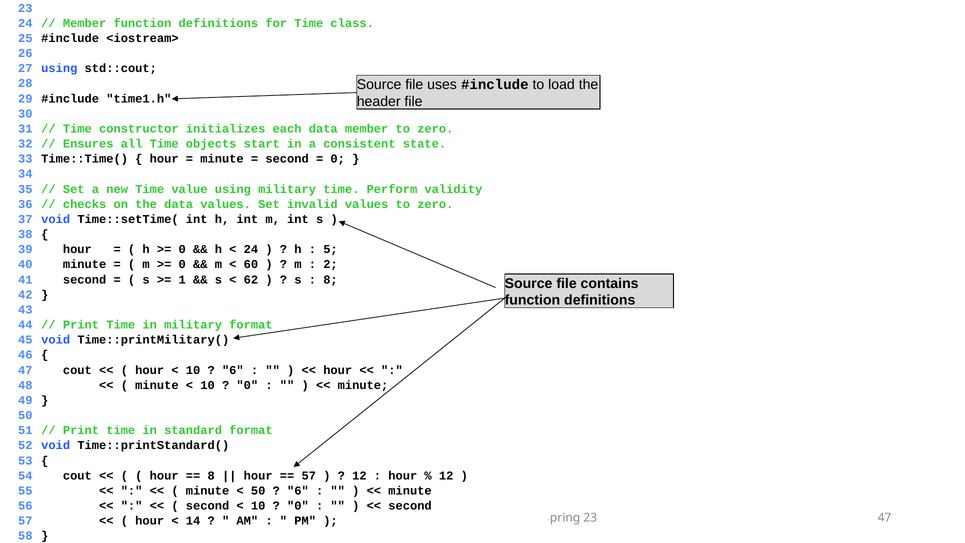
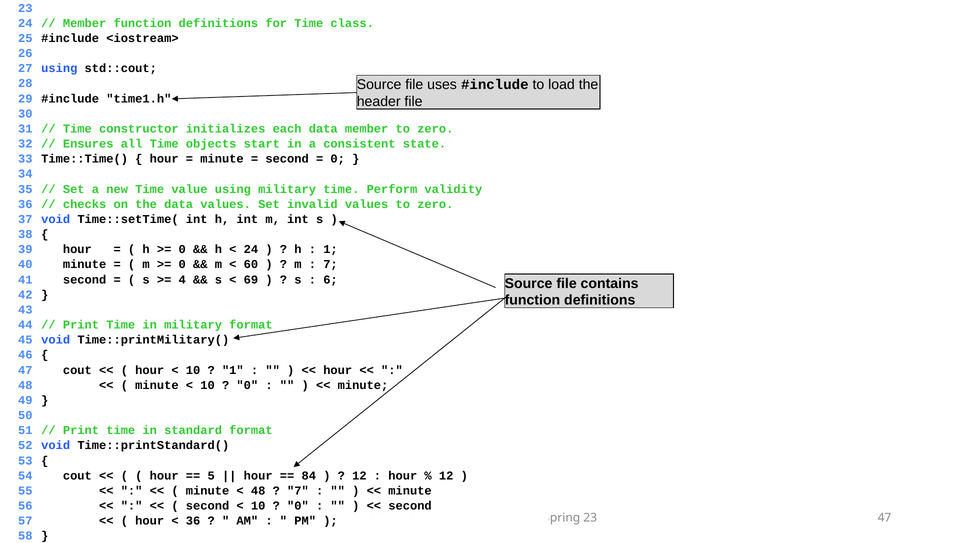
5: 5 -> 1 (330, 249)
2: 2 -> 7 (330, 264)
1: 1 -> 4 (182, 279)
62: 62 -> 69 (251, 279)
8: 8 -> 6 (330, 279)
6: 6 -> 1 (233, 370)
8: 8 -> 5 (211, 475)
57: 57 -> 84 (309, 475)
50: 50 -> 48 (258, 491)
6: 6 -> 7 (298, 491)
14: 14 -> 36 (193, 521)
